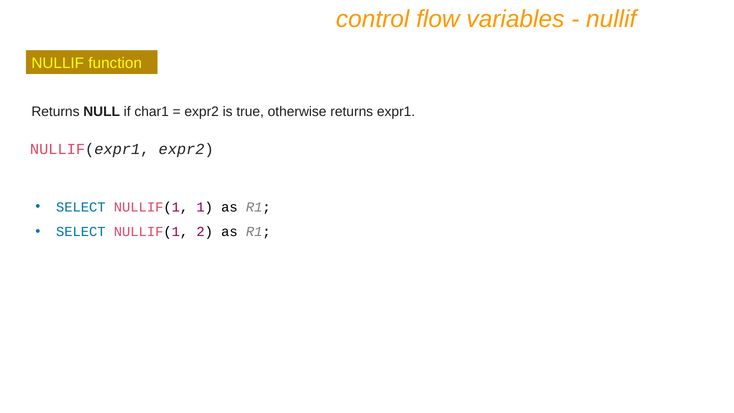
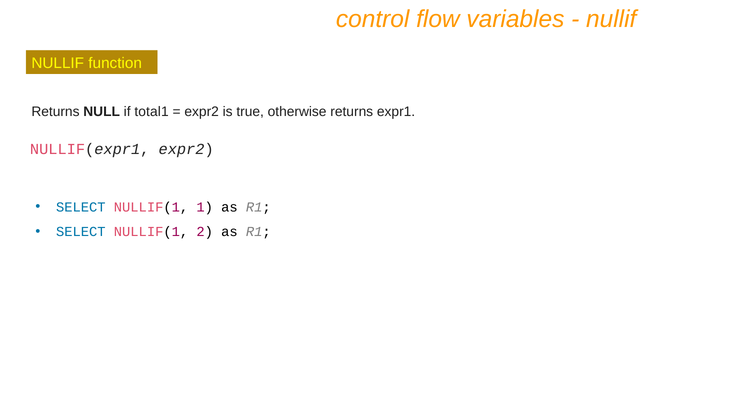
char1: char1 -> total1 (152, 112)
